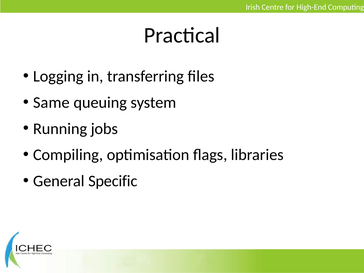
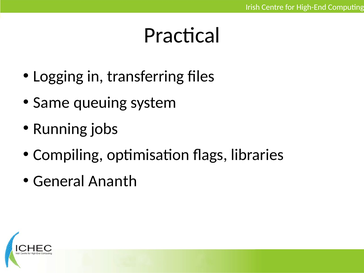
Specific: Specific -> Ananth (113, 181)
